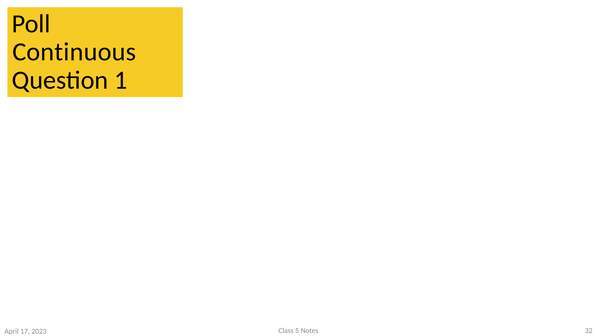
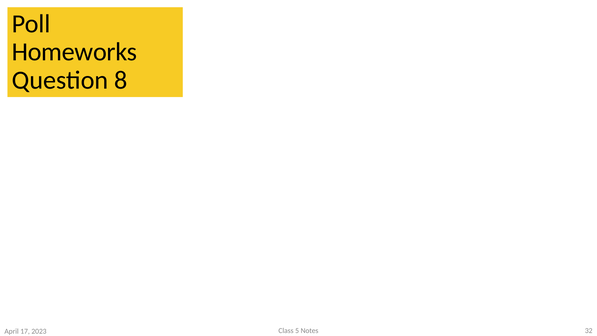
Continuous: Continuous -> Homeworks (74, 52)
1: 1 -> 8 (121, 80)
